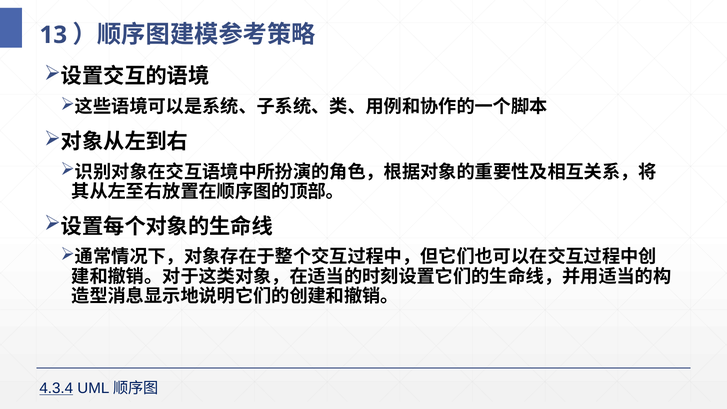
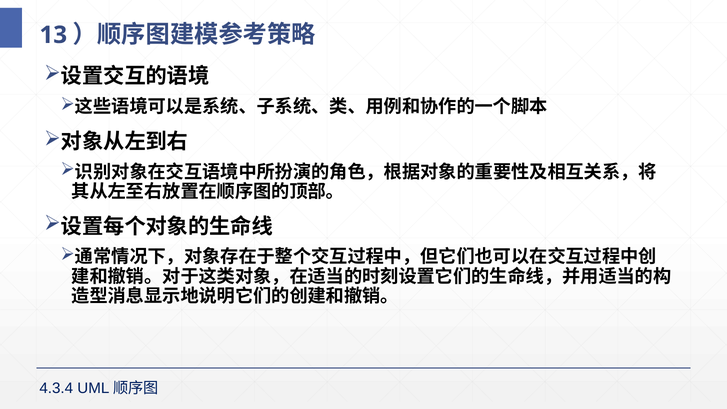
4.3.4 underline: present -> none (56, 388)
